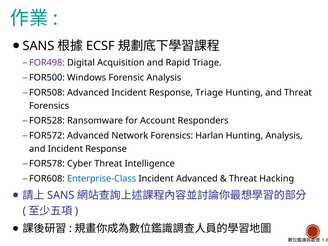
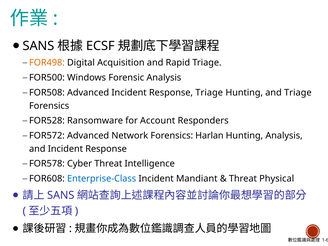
FOR498 colour: purple -> orange (47, 63)
and Threat: Threat -> Triage (298, 93)
Incident Advanced: Advanced -> Mandiant (197, 179)
Hacking: Hacking -> Physical (277, 179)
